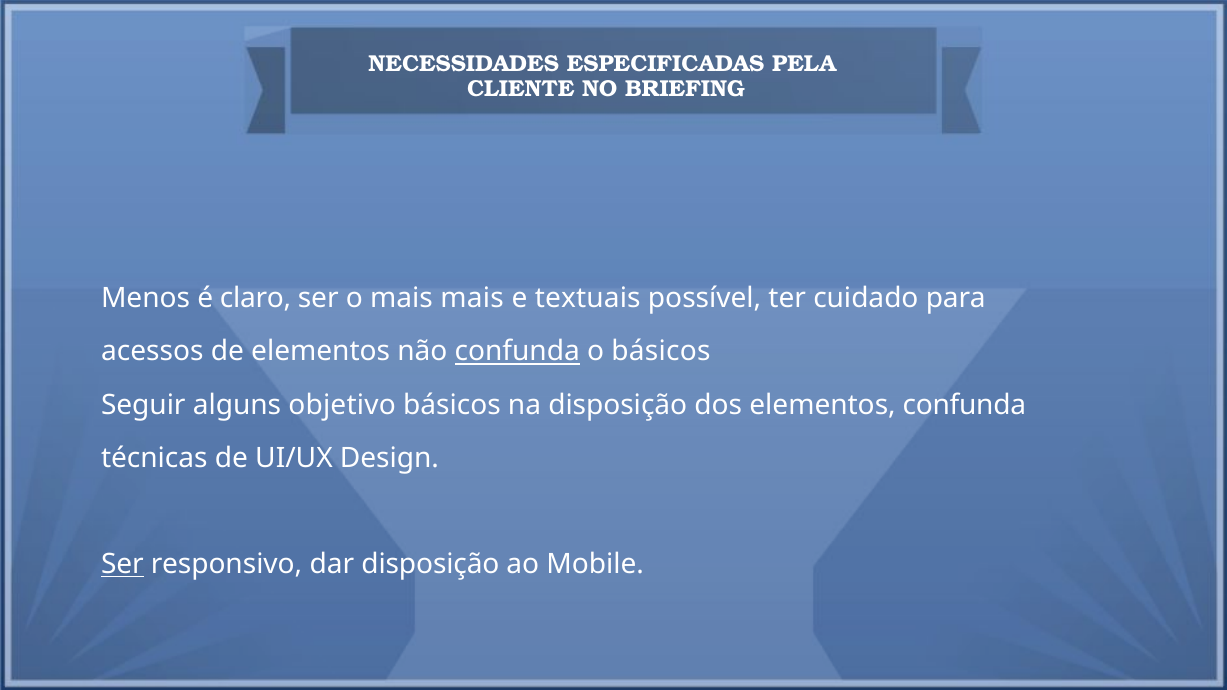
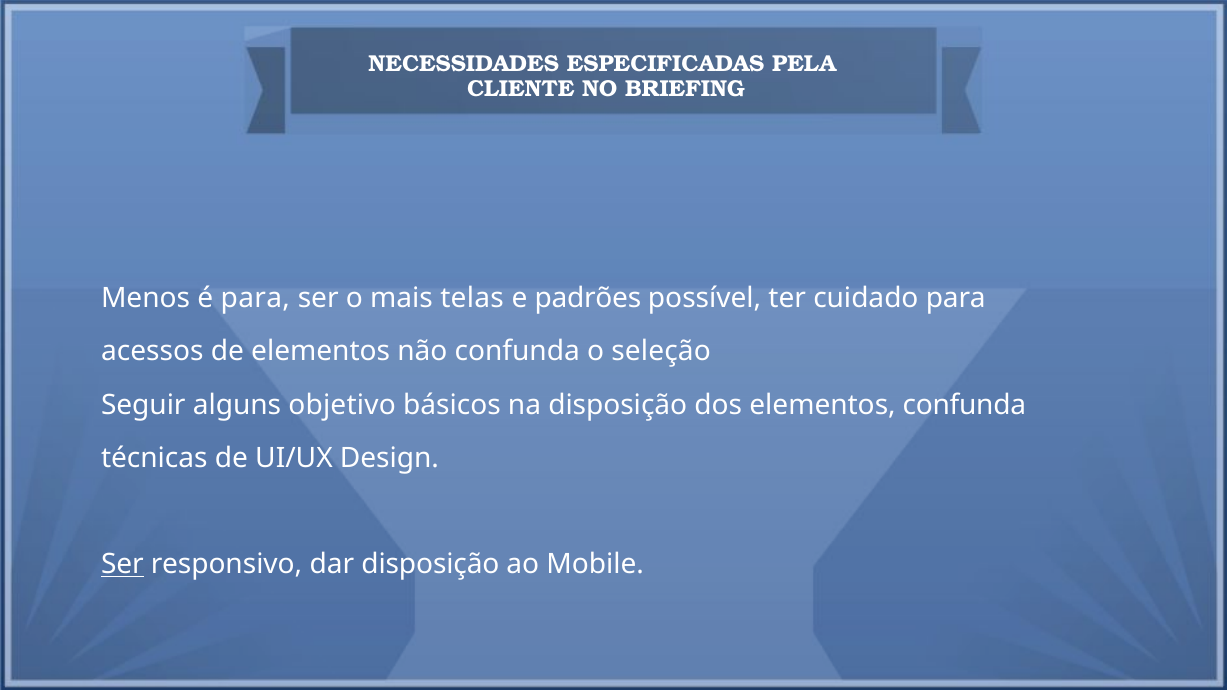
é claro: claro -> para (255, 299)
mais mais: mais -> telas (472, 299)
textuais: textuais -> padrões (588, 299)
confunda underline: present -> none (517, 352)
o básicos: básicos -> seleção (661, 352)
